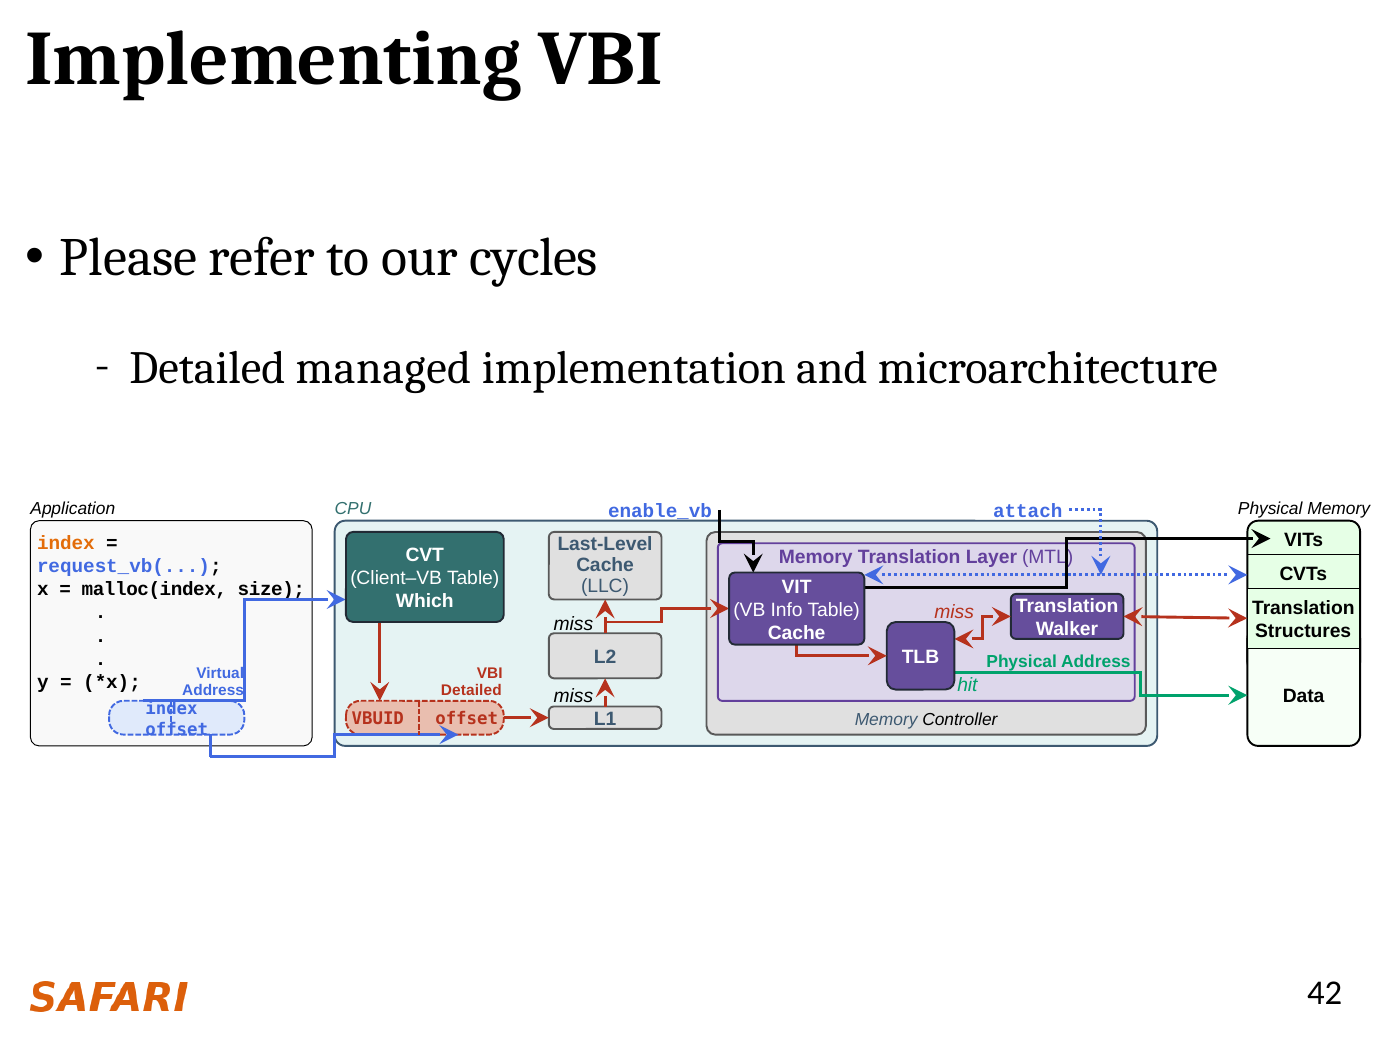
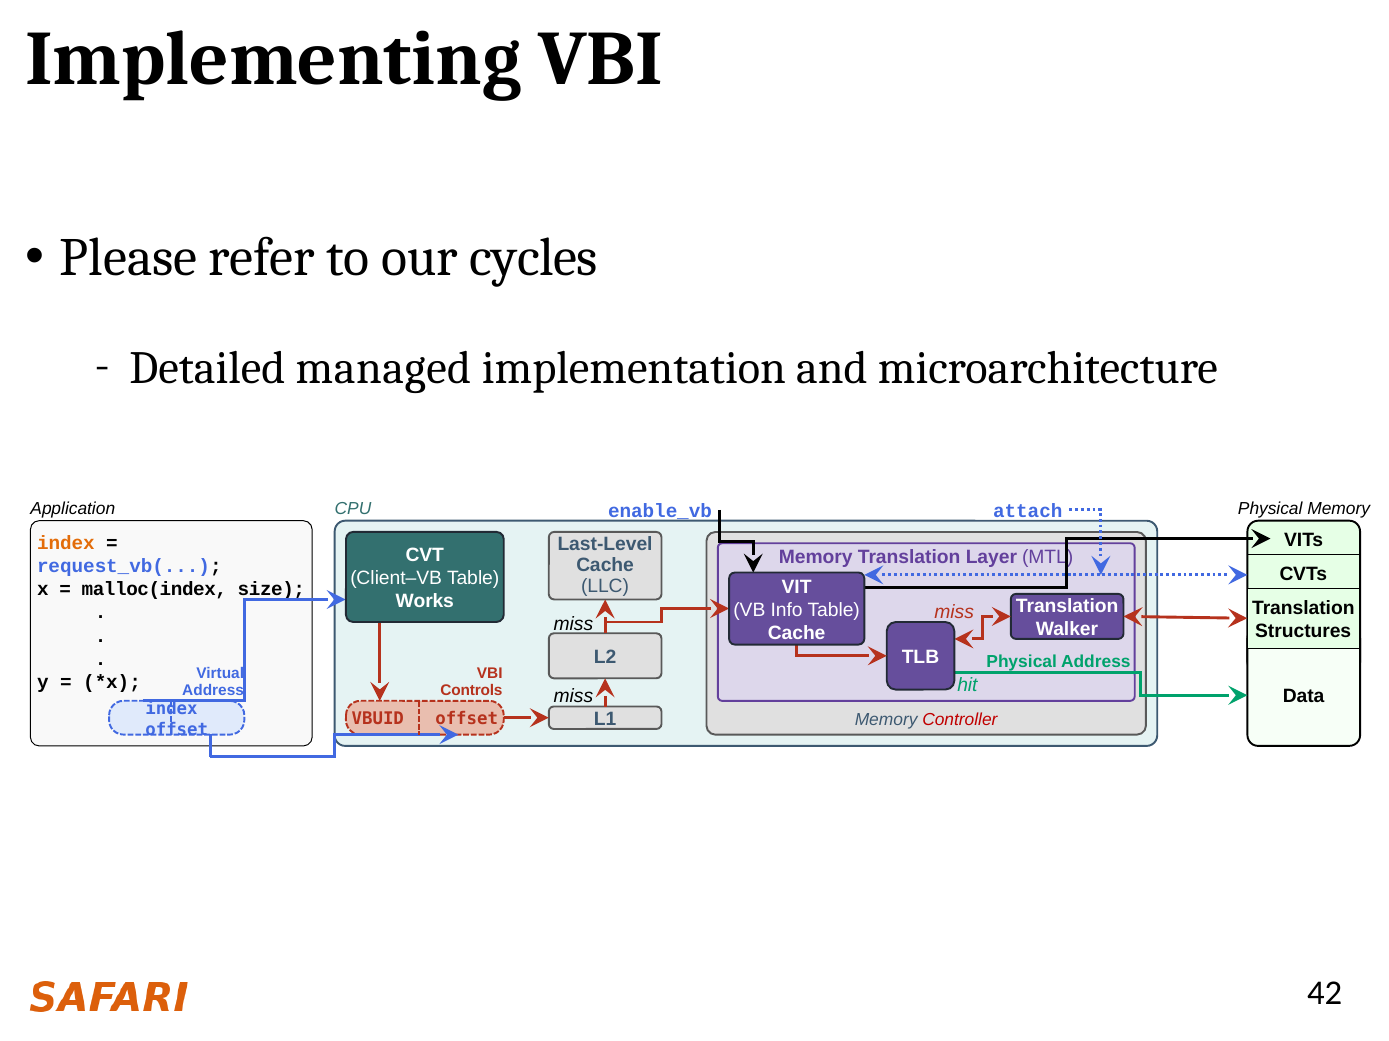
Which: Which -> Works (425, 602)
Detailed: Detailed -> Controls (471, 691)
Controller colour: black -> red (960, 721)
